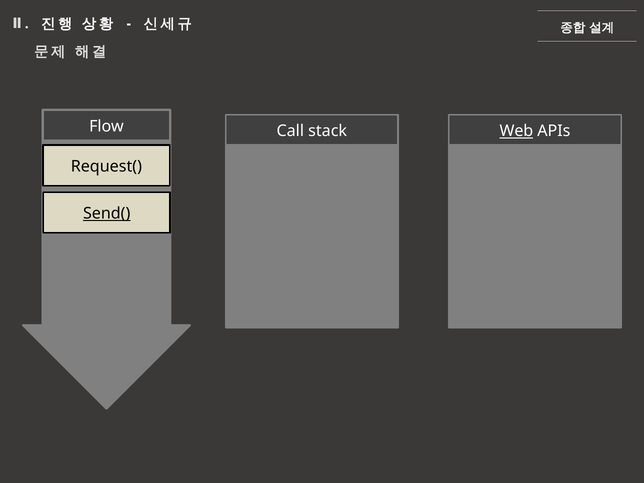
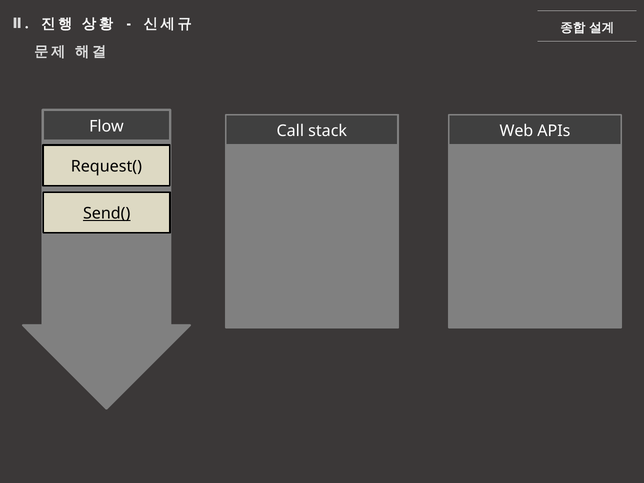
Web underline: present -> none (516, 131)
